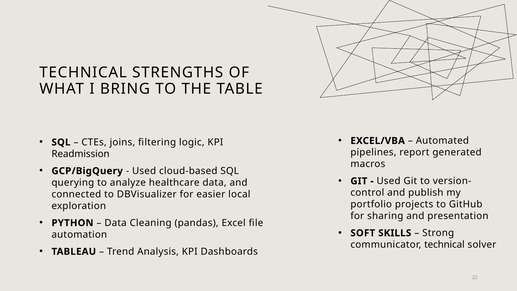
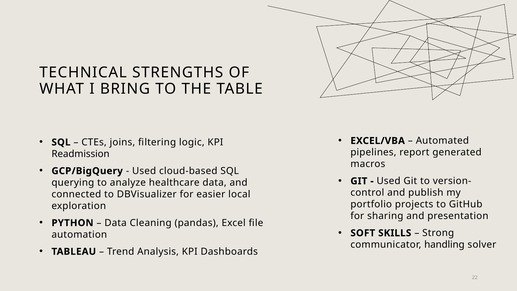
communicator technical: technical -> handling (444, 245)
